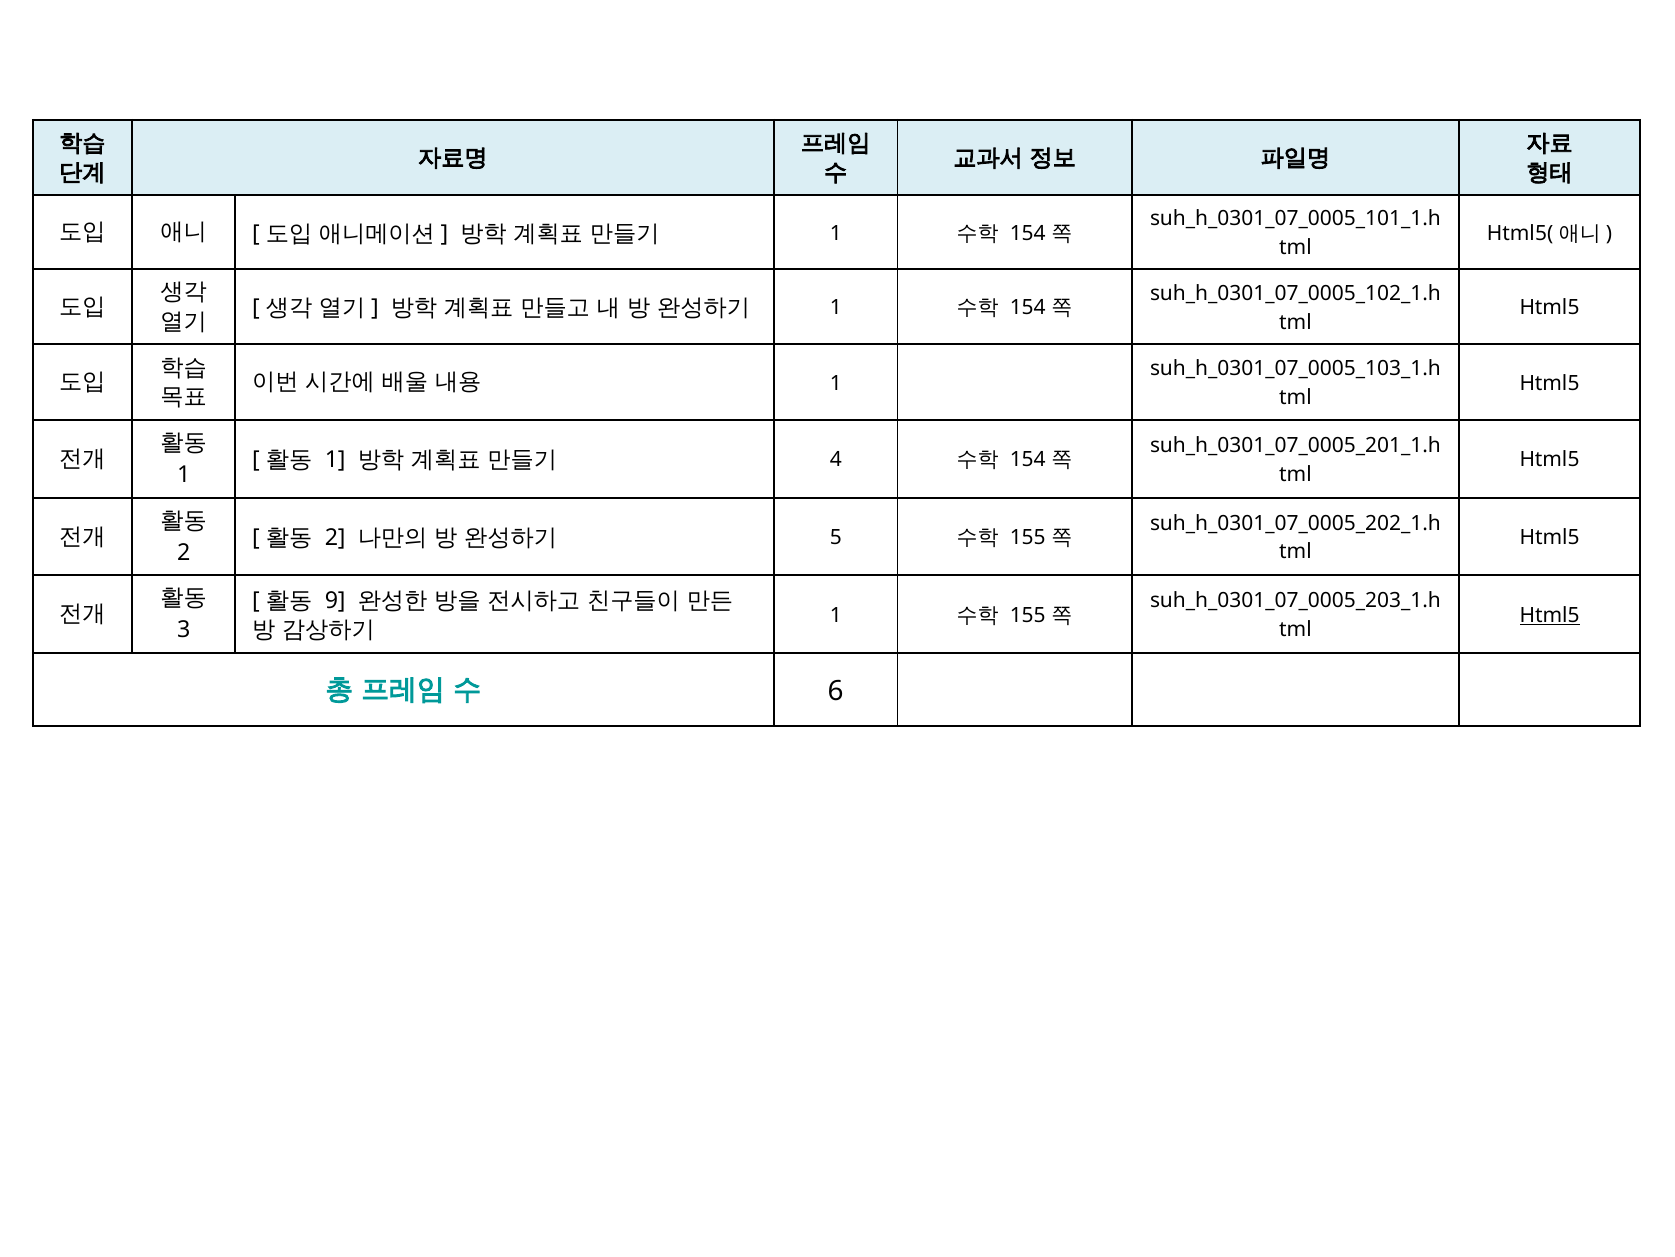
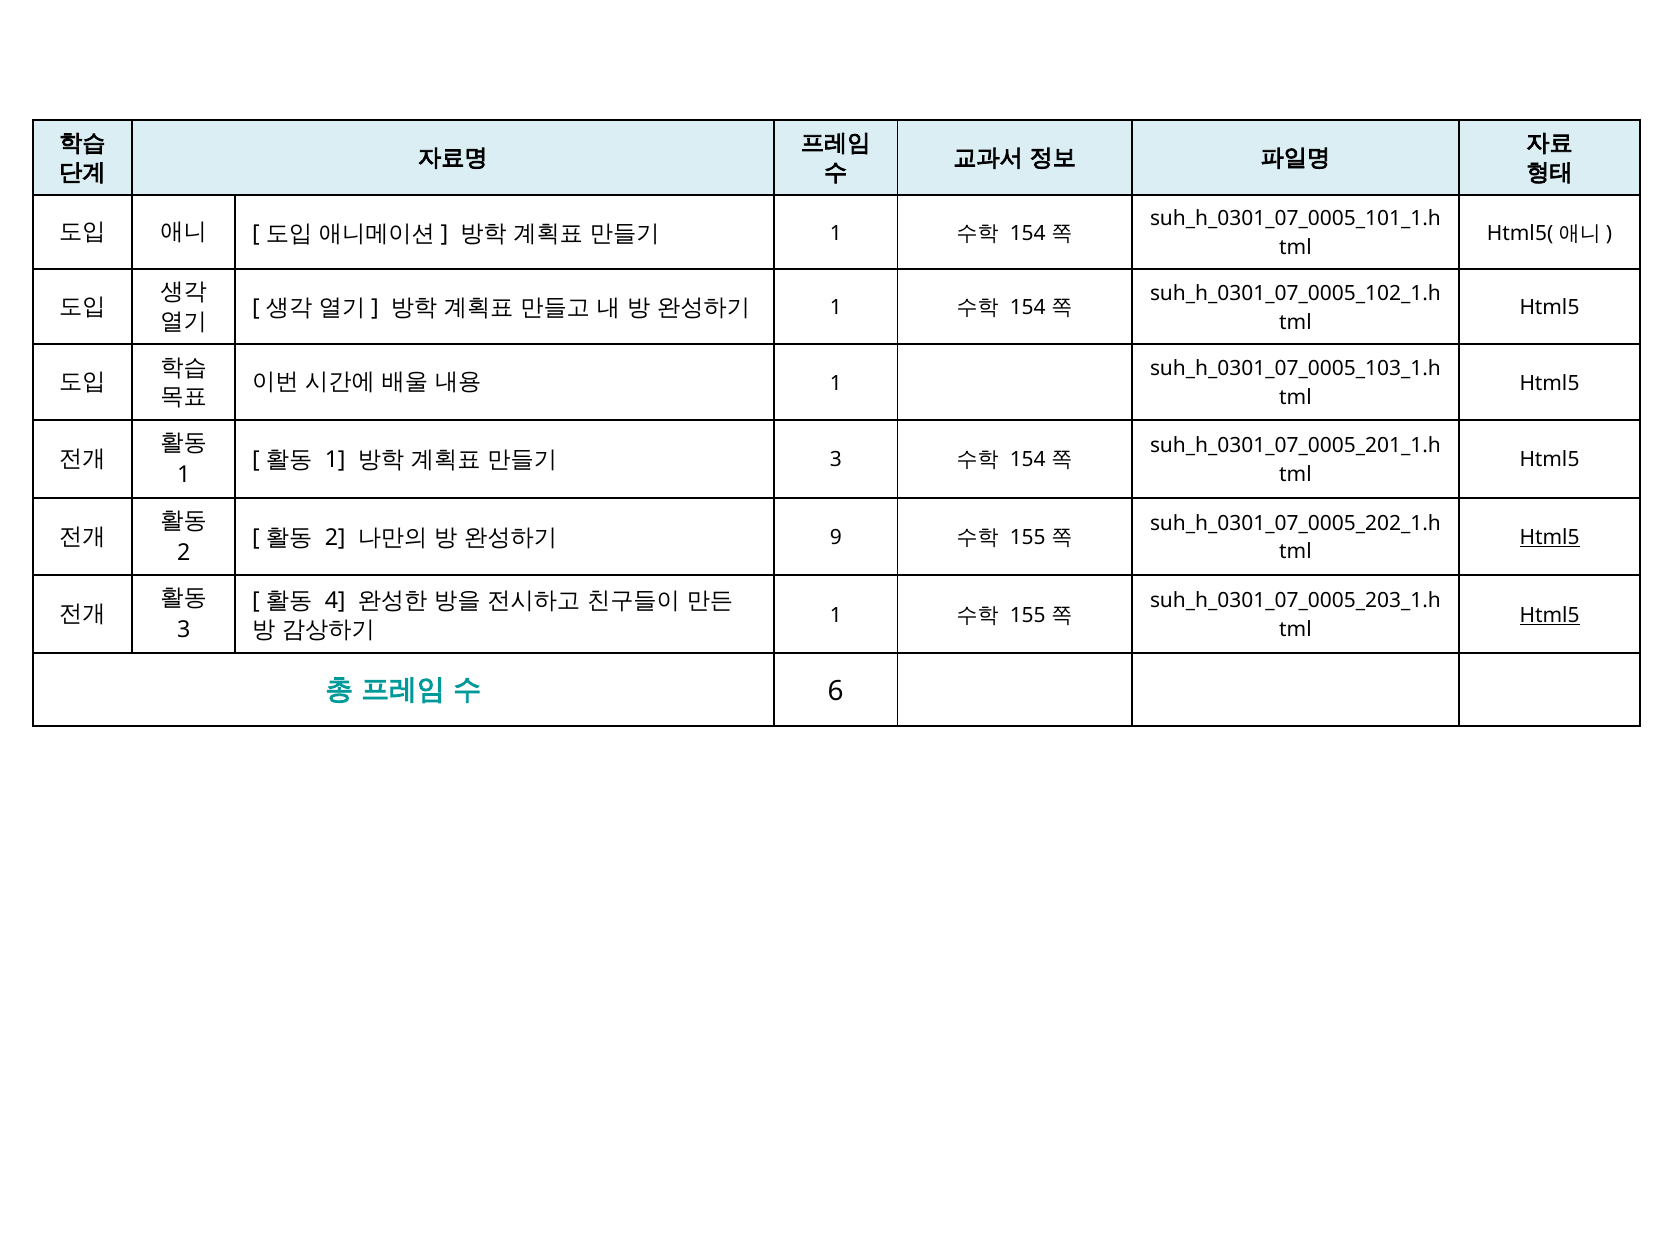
4: 4 -> 3 (836, 460)
5: 5 -> 9 (836, 537)
Html5 underline: none -> present (1550, 537)
9: 9 -> 4 (335, 600)
